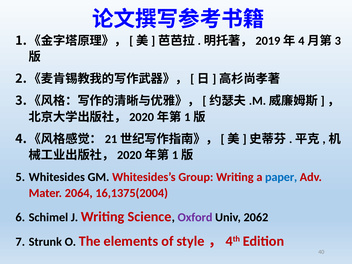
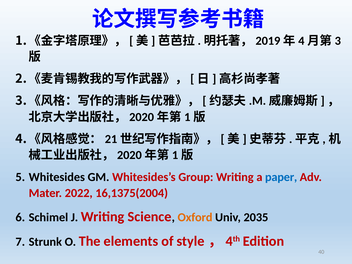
2064: 2064 -> 2022 (79, 193)
Oxford colour: purple -> orange (195, 217)
2062: 2062 -> 2035 (256, 217)
